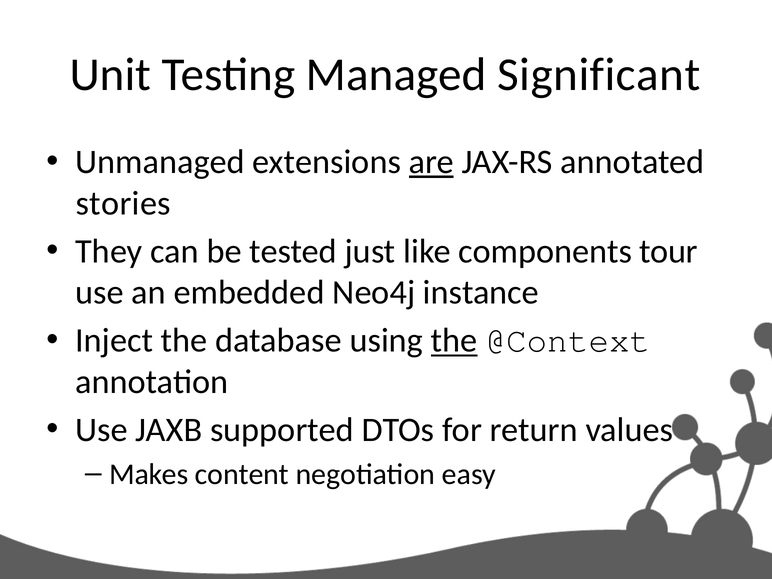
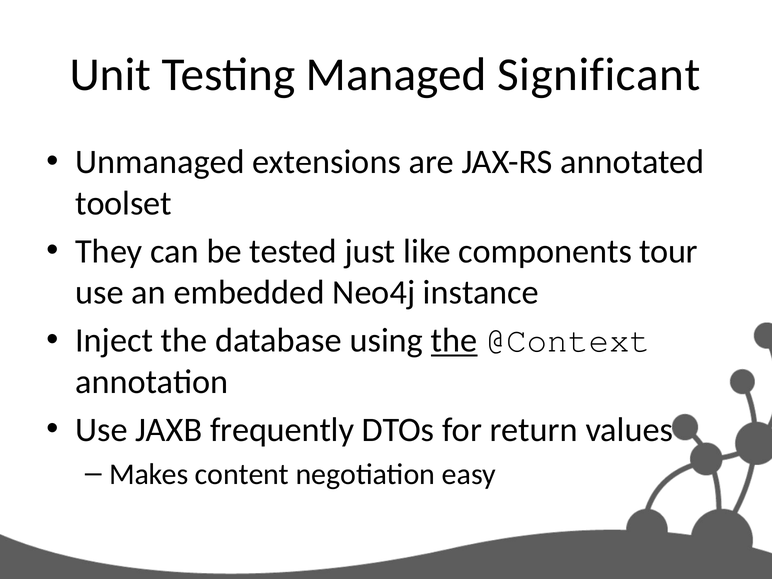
are underline: present -> none (431, 162)
stories: stories -> toolset (123, 203)
supported: supported -> frequently (282, 430)
